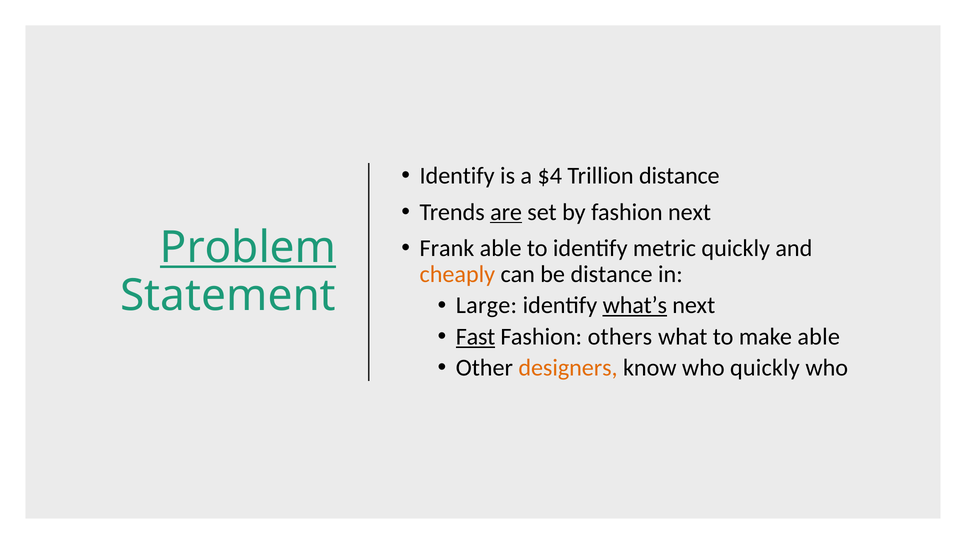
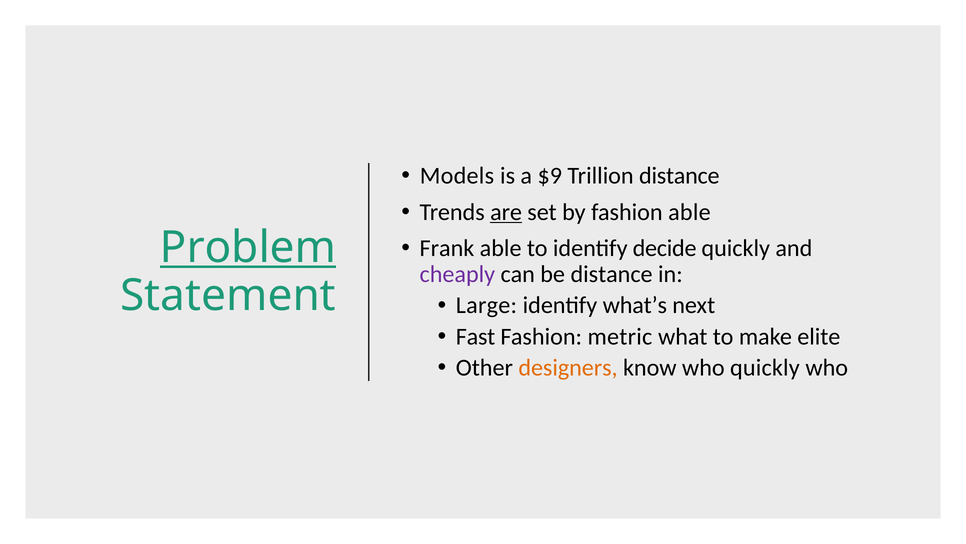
Identify: Identify -> Models (457, 176)
$4: $4 -> $9 (550, 176)
fashion next: next -> able (689, 212)
metric: metric -> decide (665, 248)
cheaply colour: orange -> purple (457, 274)
what’s underline: present -> none (635, 305)
Fast underline: present -> none (476, 336)
others: others -> metric (620, 336)
make able: able -> elite (819, 336)
